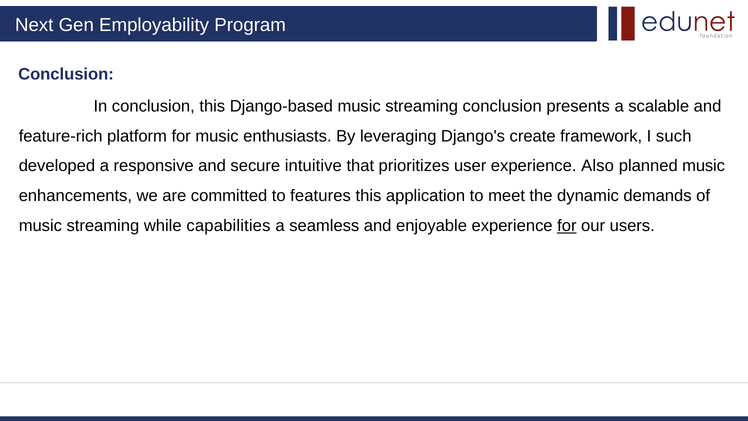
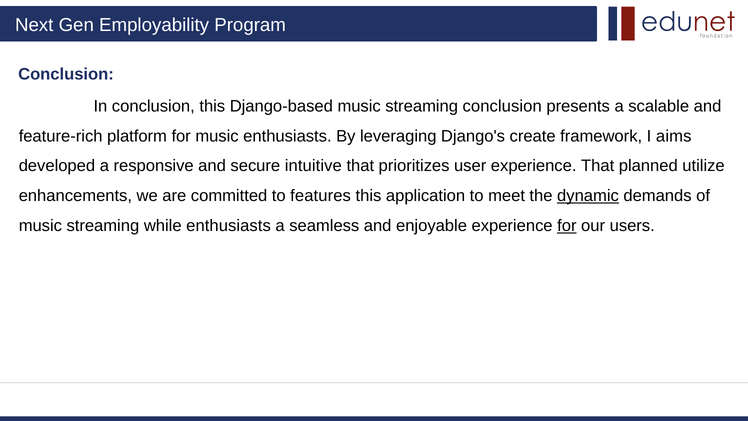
such: such -> aims (674, 136)
experience Also: Also -> That (598, 166)
planned music: music -> utilize (704, 166)
dynamic underline: none -> present (588, 196)
while capabilities: capabilities -> enthusiasts (229, 226)
